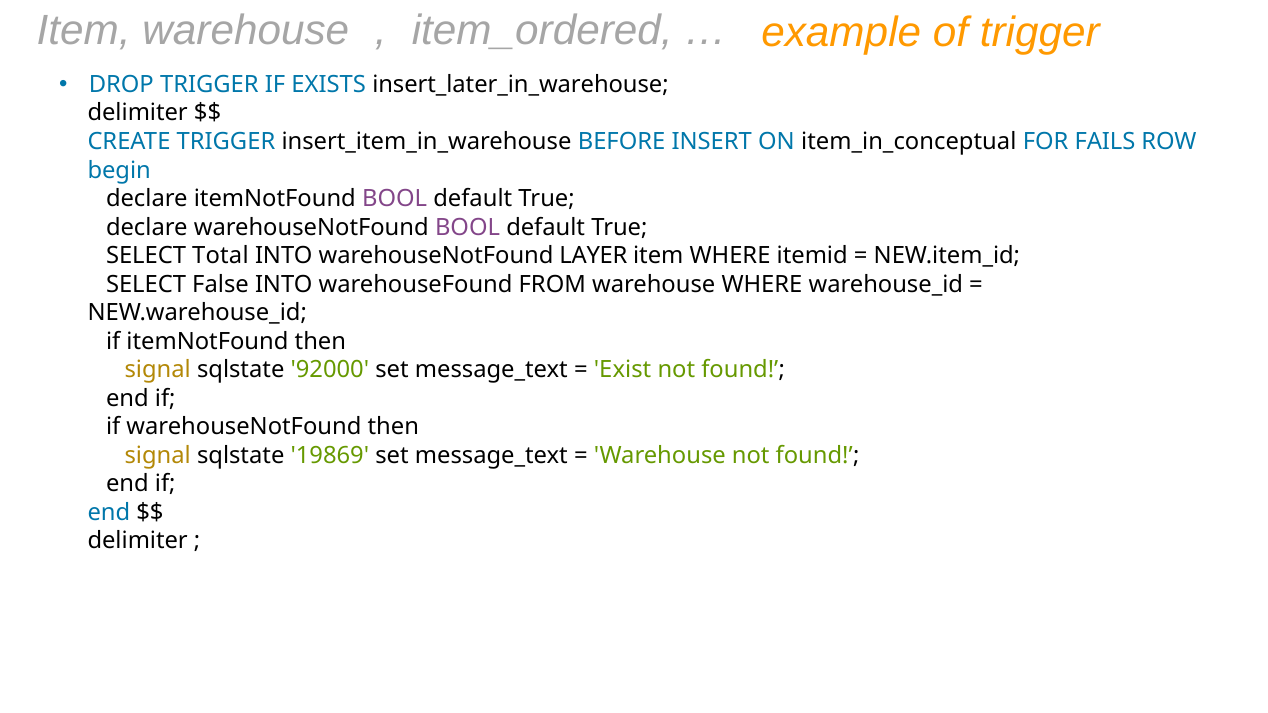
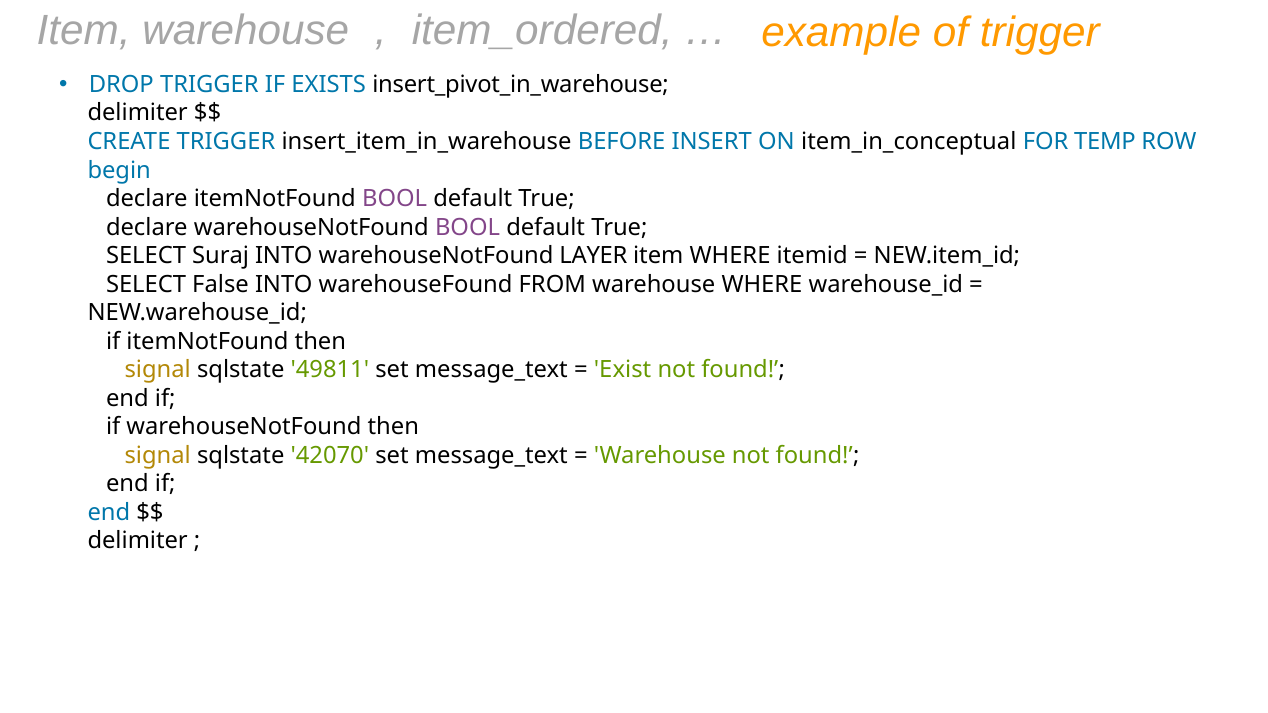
insert_later_in_warehouse: insert_later_in_warehouse -> insert_pivot_in_warehouse (521, 85)
FAILS: FAILS -> TEMP (1105, 142)
Total: Total -> Suraj (221, 256)
92000: 92000 -> 49811 (330, 370)
19869: 19869 -> 42070 (330, 456)
